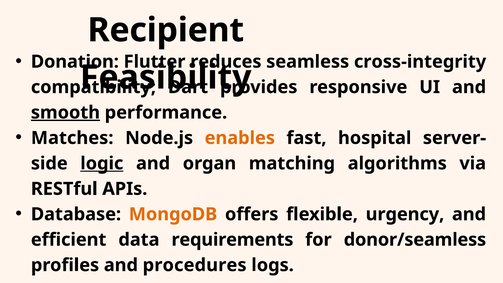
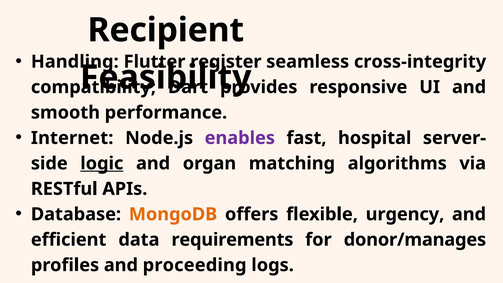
Donation: Donation -> Handling (75, 62)
reduces: reduces -> register (226, 62)
smooth underline: present -> none (65, 113)
Matches: Matches -> Internet (72, 138)
enables colour: orange -> purple (240, 138)
donor/seamless: donor/seamless -> donor/manages (415, 240)
procedures: procedures -> proceeding (195, 265)
